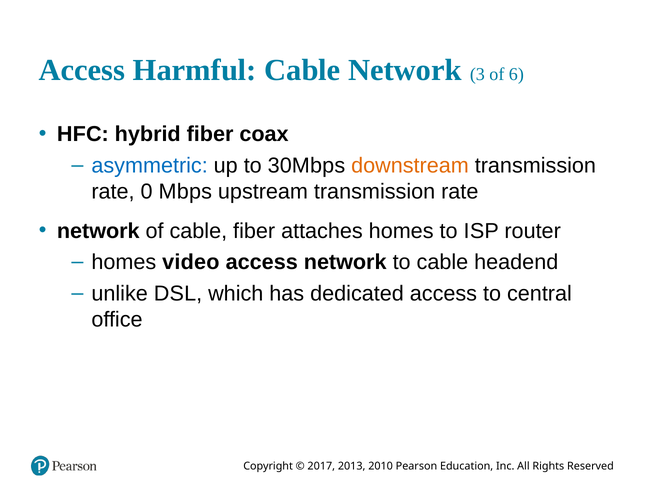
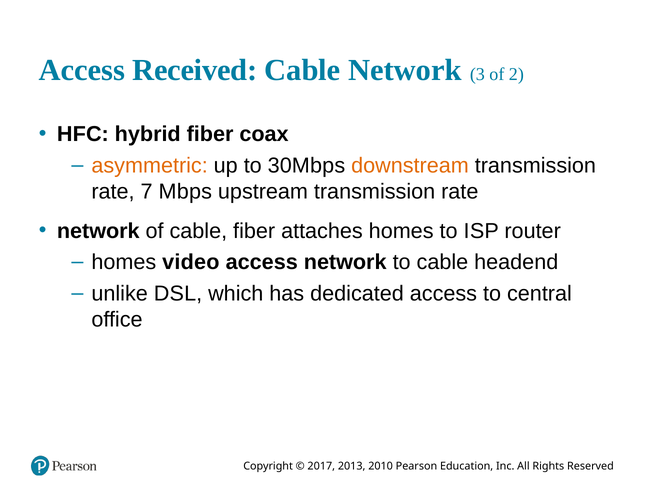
Harmful: Harmful -> Received (195, 70)
6: 6 -> 2 (516, 74)
asymmetric colour: blue -> orange (150, 166)
0: 0 -> 7 (147, 192)
